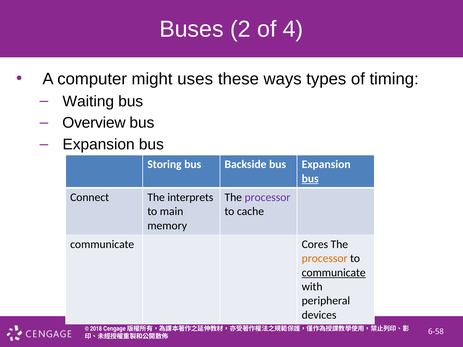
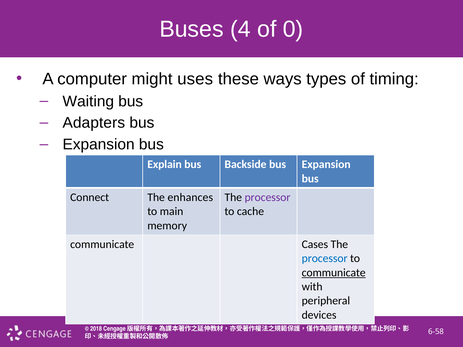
2: 2 -> 4 (240, 29)
4: 4 -> 0 (293, 29)
Overview: Overview -> Adapters (94, 123)
Storing: Storing -> Explain (165, 165)
bus underline: present -> none (310, 179)
interprets: interprets -> enhances (190, 198)
Cores: Cores -> Cases (315, 245)
processor colour: orange -> blue (325, 259)
